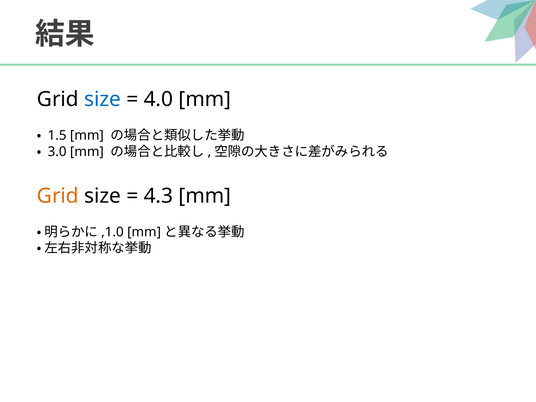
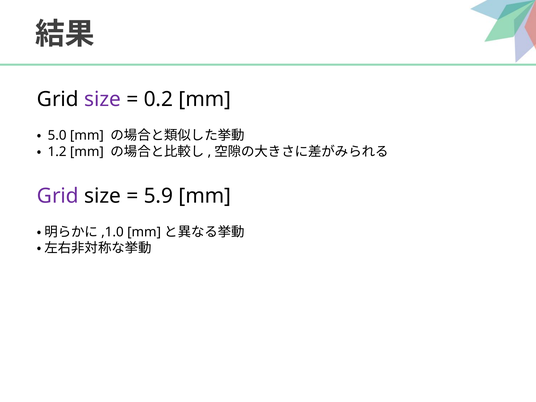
size colour: blue -> purple (103, 99)
4.0: 4.0 -> 0.2 (158, 99)
1.5: 1.5 -> 5.0 (57, 136)
3.0: 3.0 -> 1.2 (57, 152)
Grid colour: orange -> purple (58, 196)
4.3: 4.3 -> 5.9 (158, 196)
